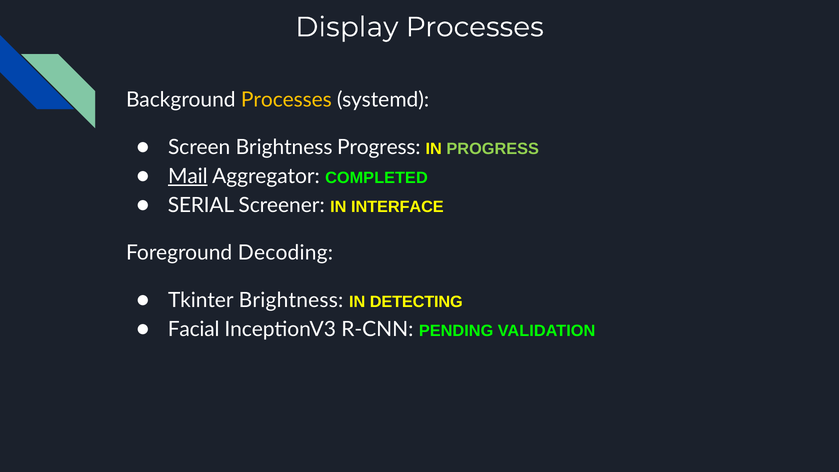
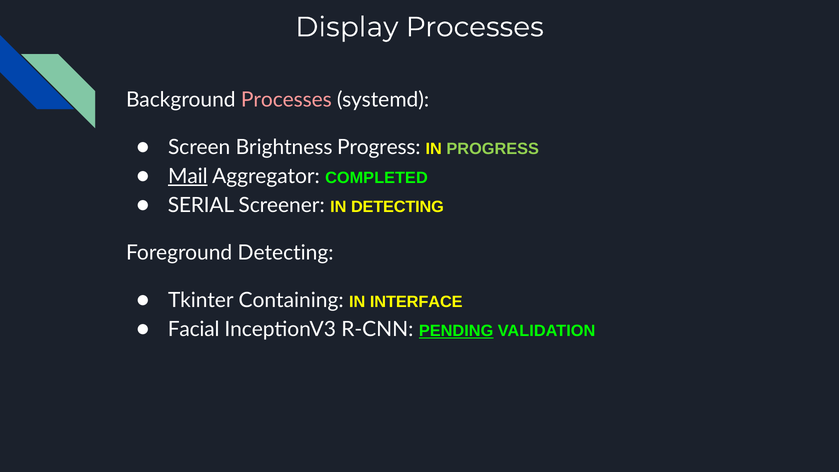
Processes colour: yellow -> pink (286, 100)
IN INTERFACE: INTERFACE -> DETECTING (397, 207)
Foreground Decoding: Decoding -> Detecting (286, 253)
Tkinter Brightness: Brightness -> Containing (291, 300)
DETECTING: DETECTING -> INTERFACE (416, 302)
PENDING underline: none -> present (456, 331)
